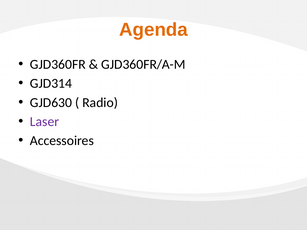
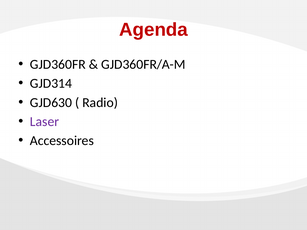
Agenda colour: orange -> red (153, 30)
